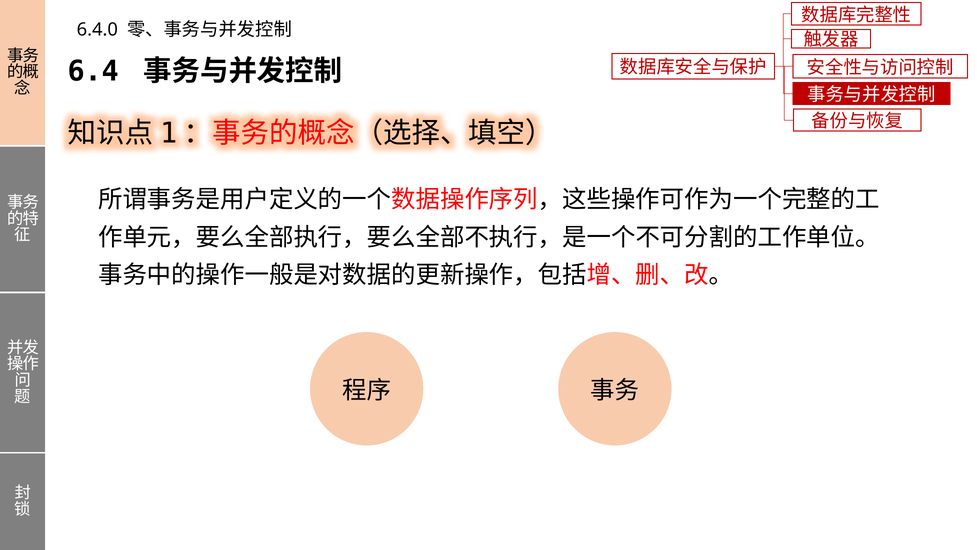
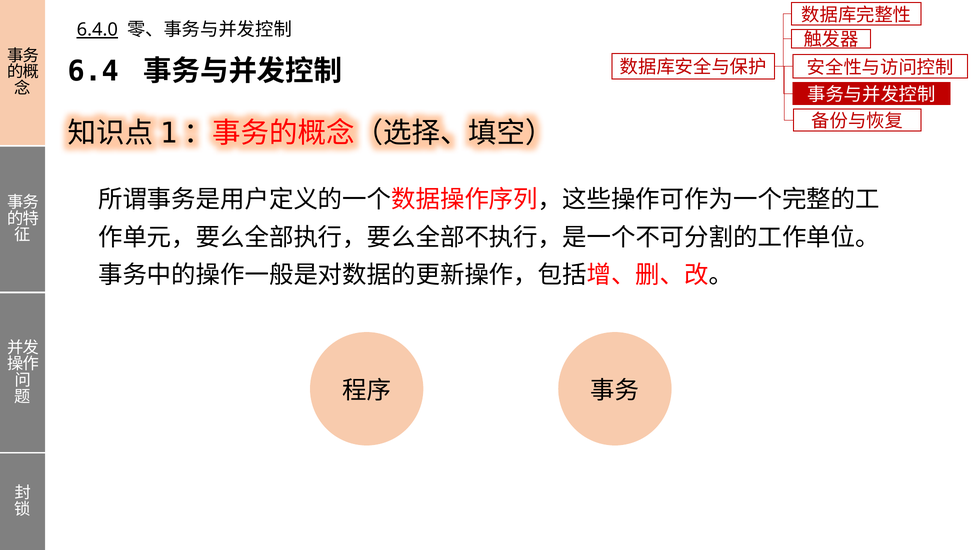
6.4.0 underline: none -> present (97, 30)
